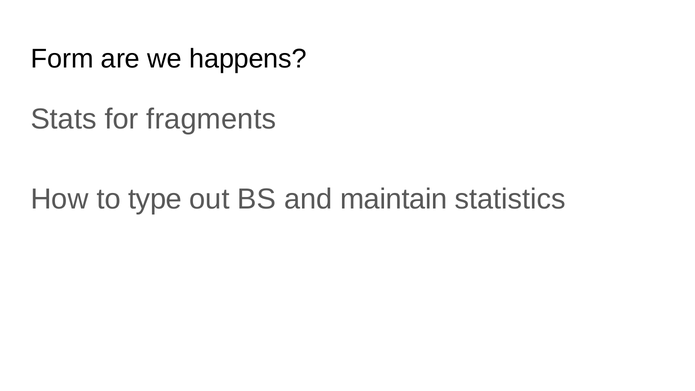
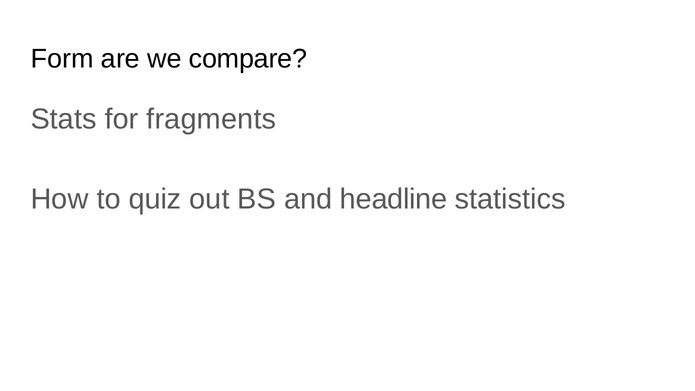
happens: happens -> compare (248, 59)
type: type -> quiz (155, 199)
maintain: maintain -> headline (394, 199)
